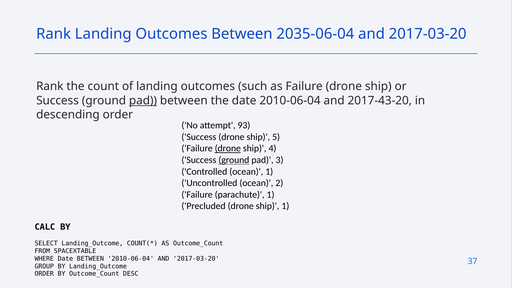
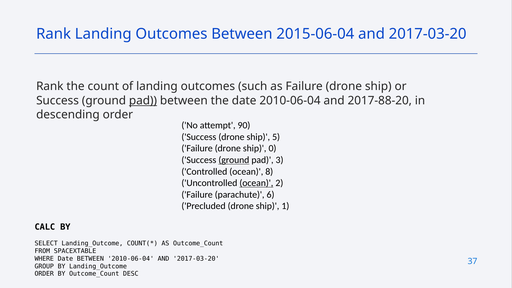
2035-06-04: 2035-06-04 -> 2015-06-04 (315, 34)
2017-43-20: 2017-43-20 -> 2017-88-20 (380, 101)
93: 93 -> 90 (244, 125)
drone underline: present -> none (228, 148)
4: 4 -> 0 (272, 148)
ocean 1: 1 -> 8 (269, 172)
ocean underline: none -> present (256, 183)
parachute 1: 1 -> 6 (271, 195)
